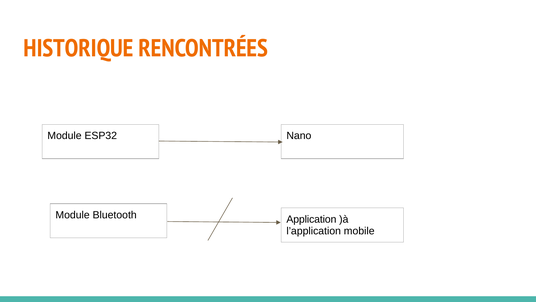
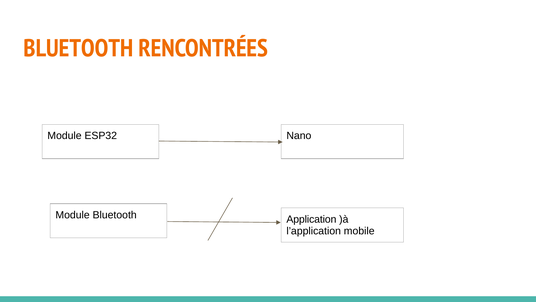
HISTORIQUE: HISTORIQUE -> BLUETOOTH (79, 48)
